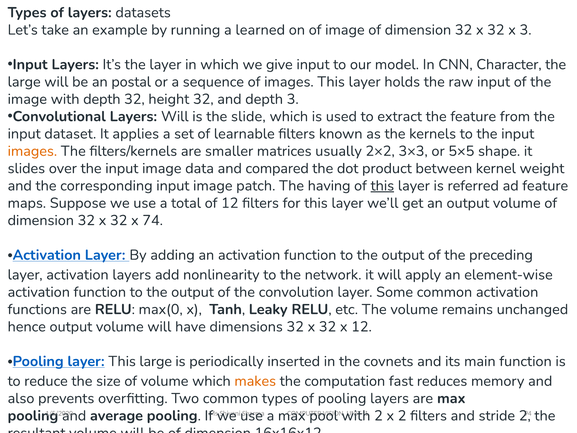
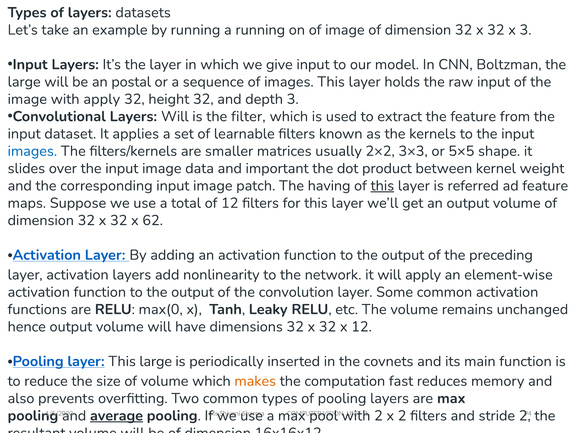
a learned: learned -> running (260, 30)
Character: Character -> Boltzman (509, 64)
with depth: depth -> apply (102, 99)
slide: slide -> filter (248, 116)
images colour: orange -> blue (32, 151)
compared: compared -> important (277, 168)
74: 74 -> 62 (153, 220)
average underline: none -> present (116, 415)
